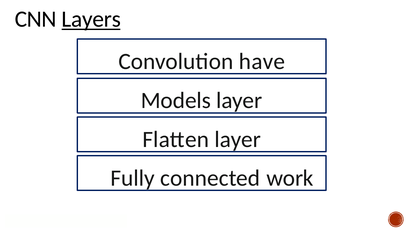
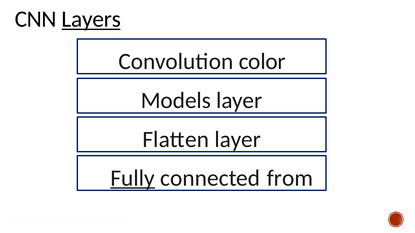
have: have -> color (262, 62)
Fully underline: none -> present (133, 178)
work: work -> from (290, 178)
